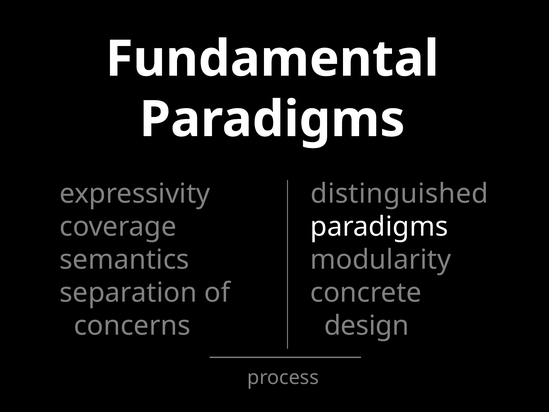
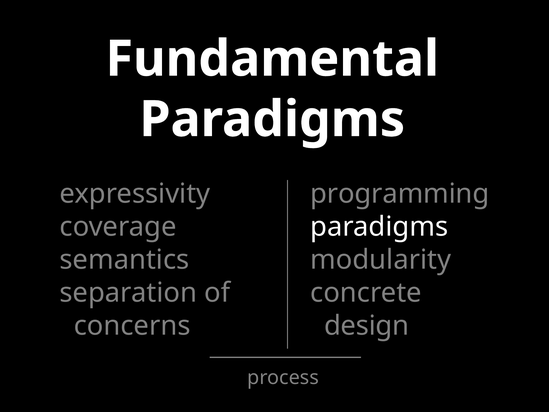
distinguished: distinguished -> programming (400, 194)
